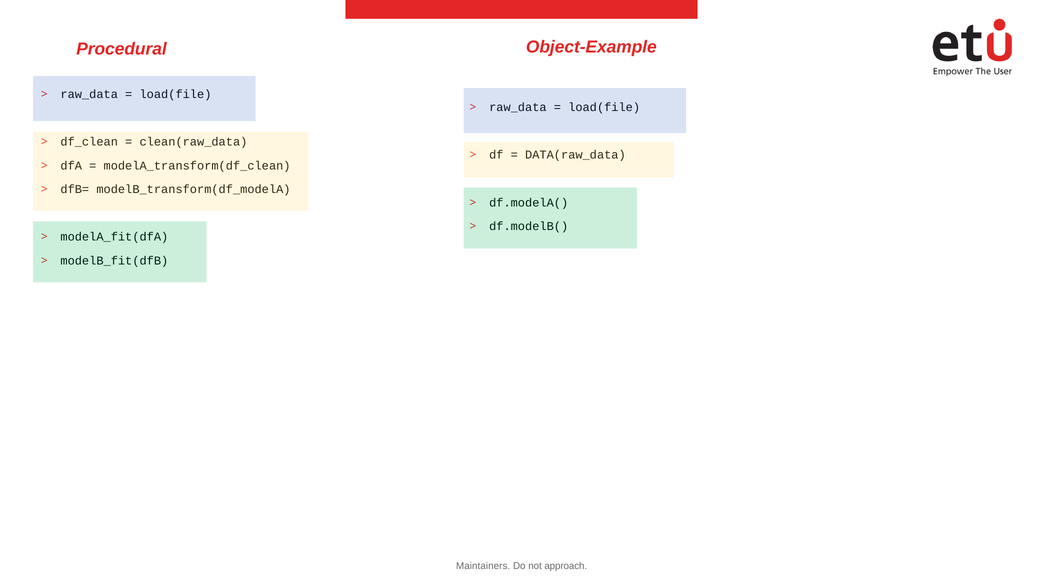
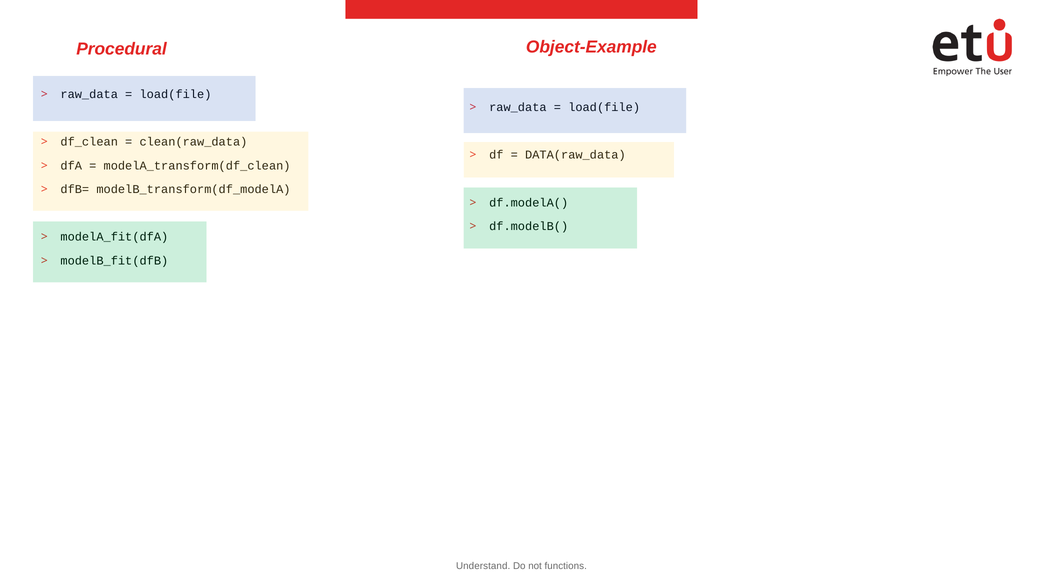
Maintainers: Maintainers -> Understand (483, 566)
approach: approach -> functions (566, 566)
